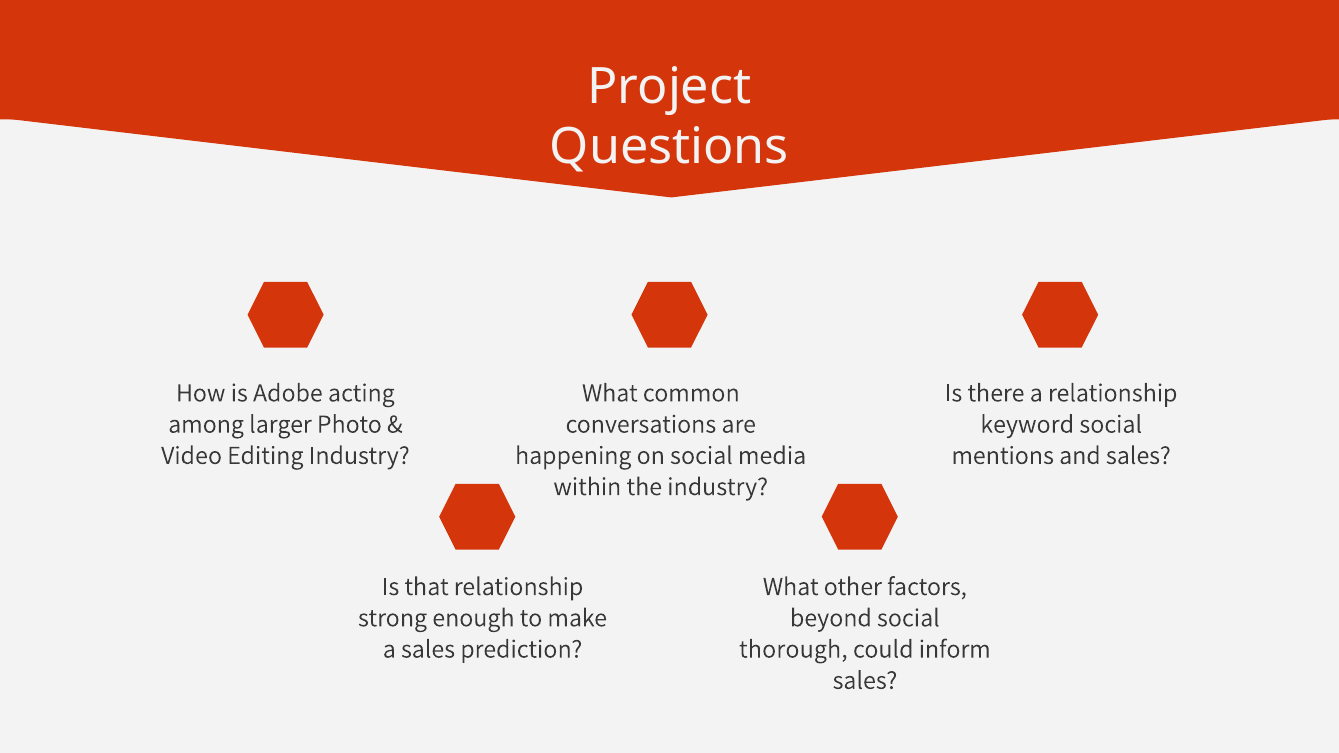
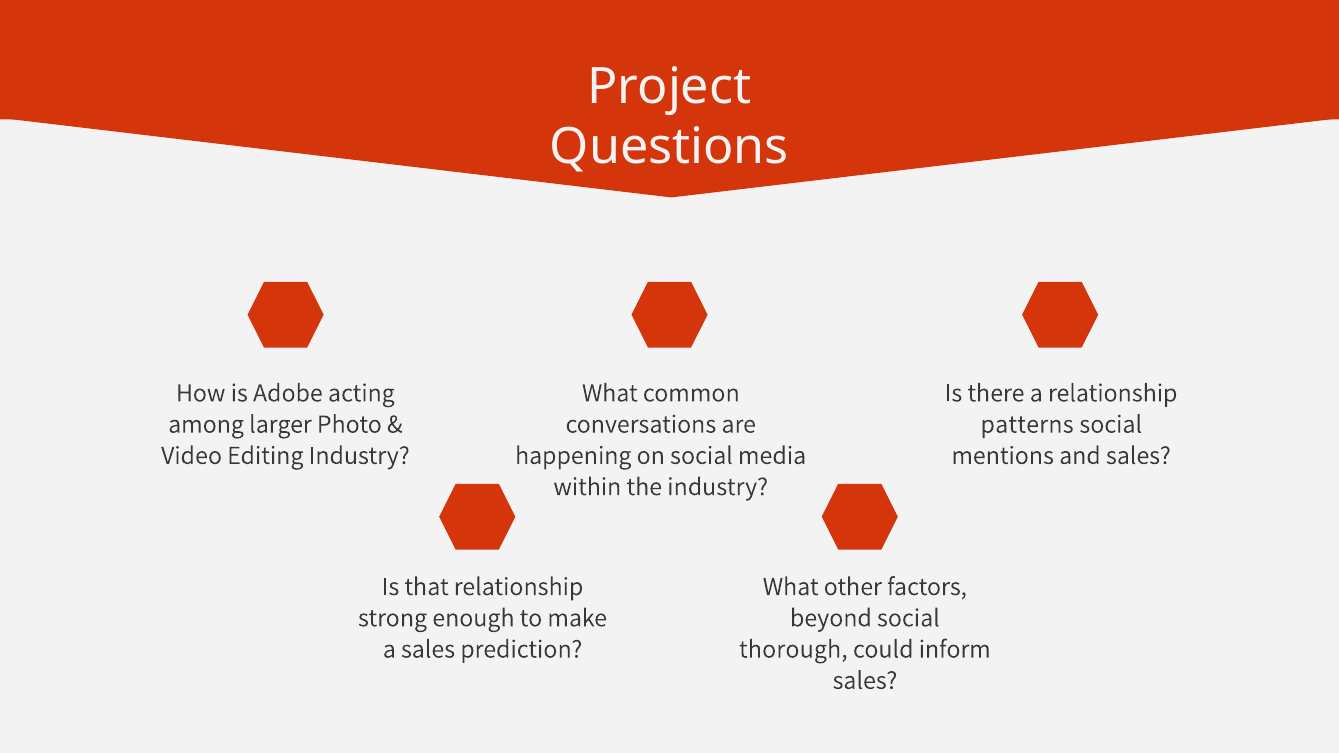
keyword: keyword -> patterns (1027, 424)
